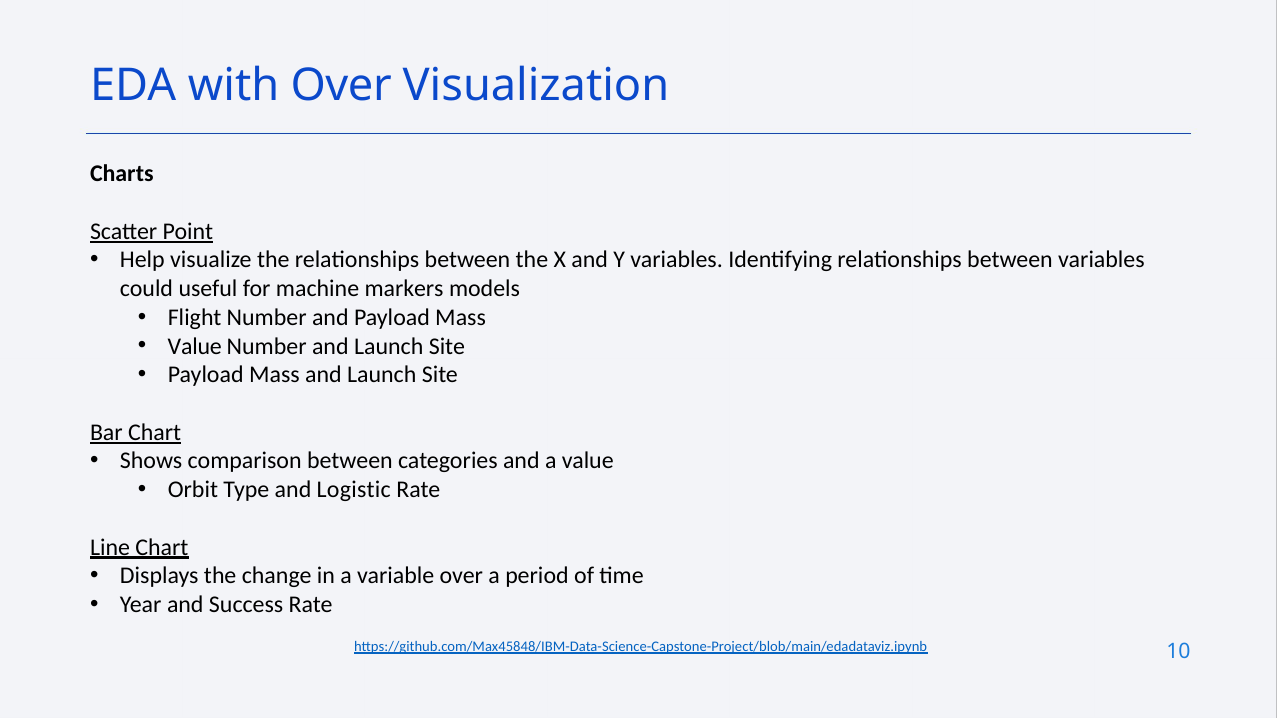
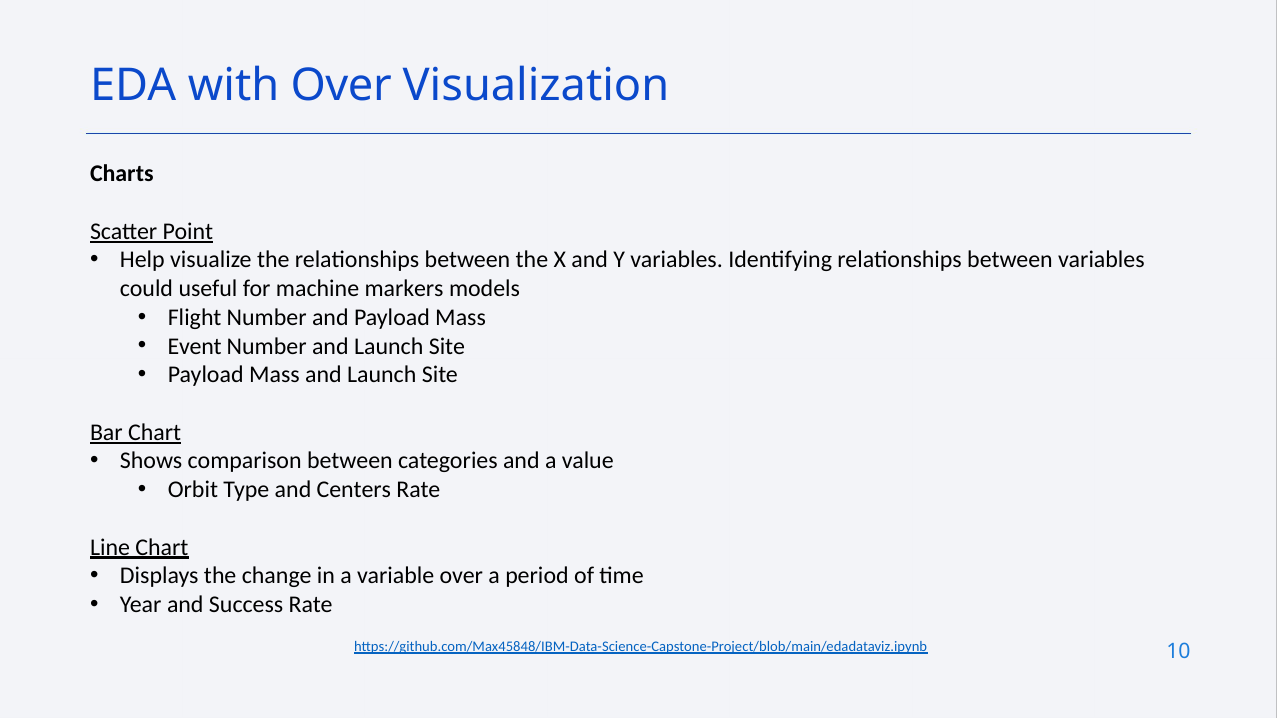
Value: Value -> Event (195, 346)
Logistic: Logistic -> Centers (354, 490)
